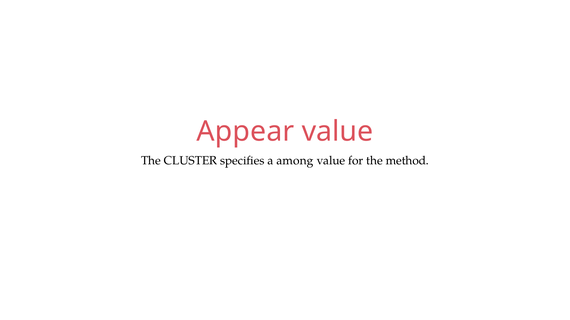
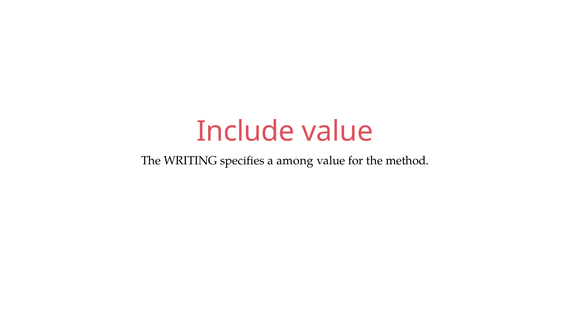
Appear: Appear -> Include (246, 132)
CLUSTER: CLUSTER -> WRITING (191, 161)
